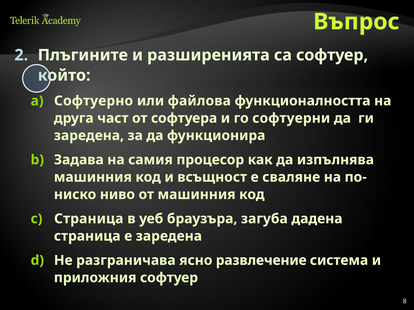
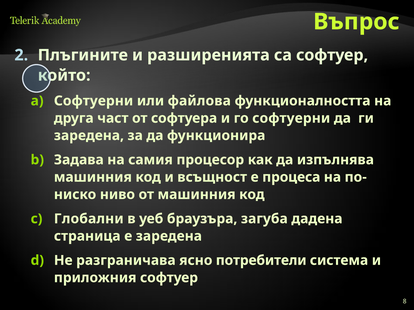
Софтуерно: Софтуерно -> Софтуерни (94, 101)
сваляне: сваляне -> процеса (291, 177)
Страница: Страница -> Глобални (89, 219)
развлечение: развлечение -> потребители (261, 261)
